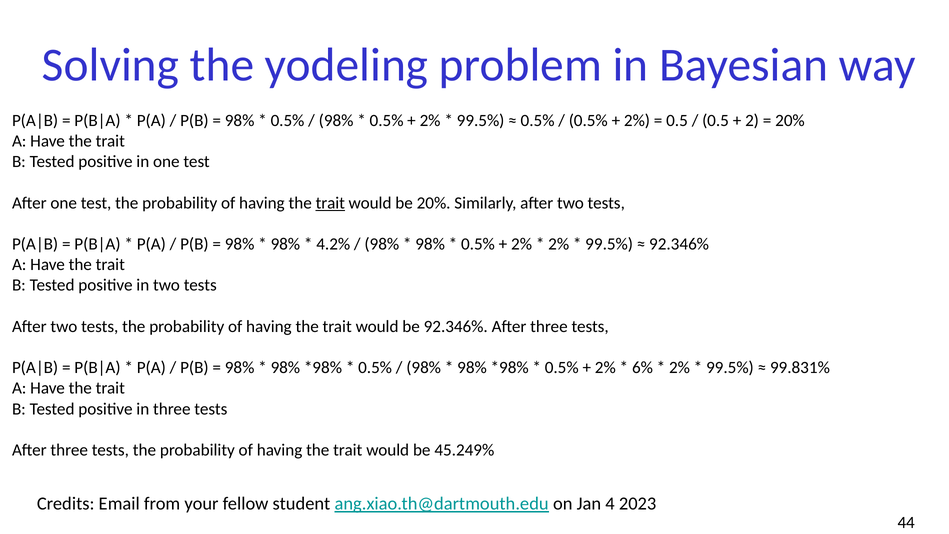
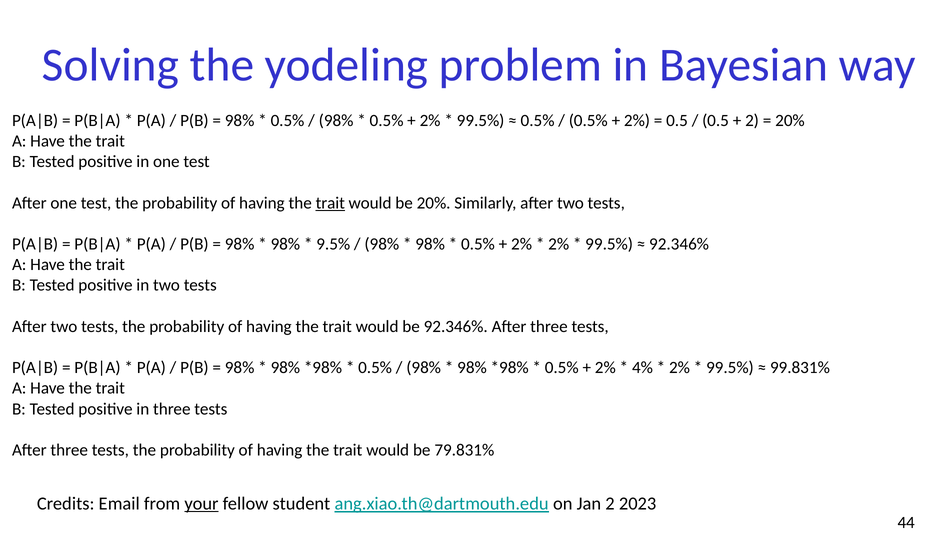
4.2%: 4.2% -> 9.5% (333, 244)
6%: 6% -> 4% (642, 368)
45.249%: 45.249% -> 79.831% (464, 450)
your underline: none -> present (201, 503)
Jan 4: 4 -> 2 (610, 503)
